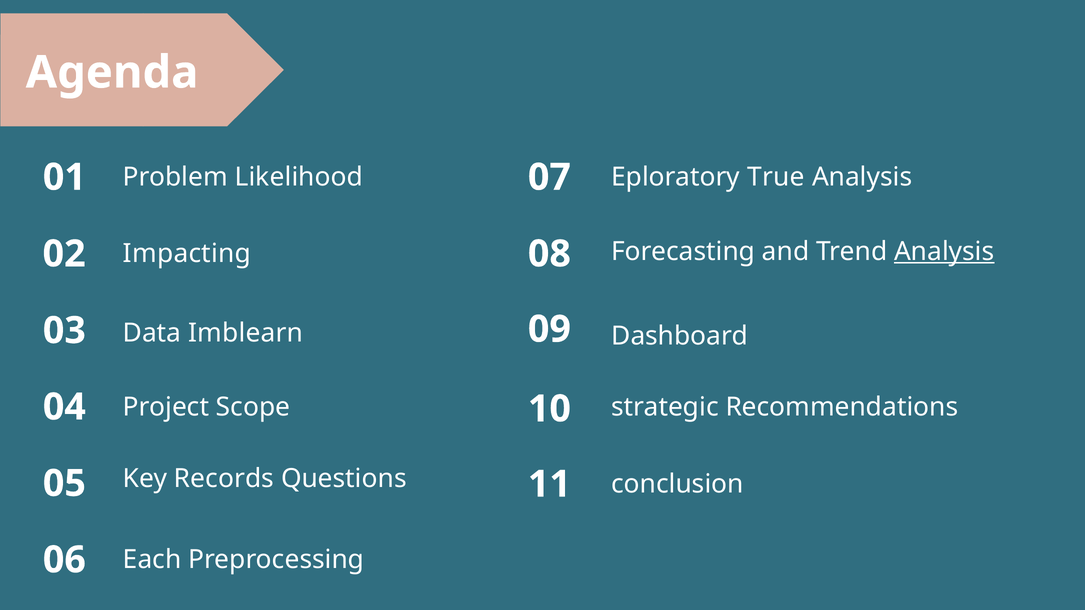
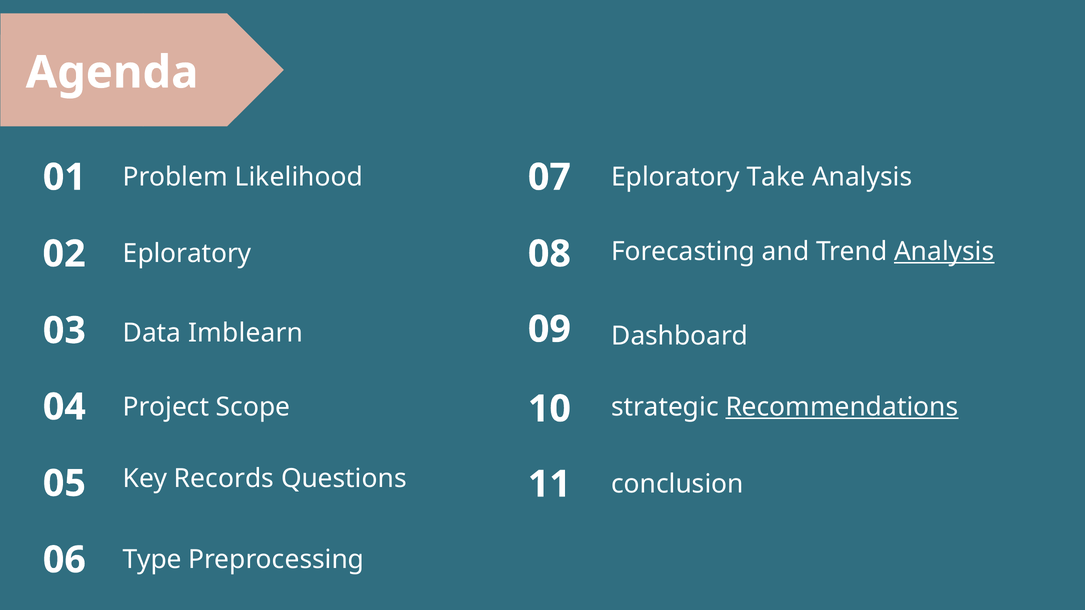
True: True -> Take (776, 177)
Impacting: Impacting -> Eploratory (187, 254)
Recommendations underline: none -> present (842, 407)
Each: Each -> Type (152, 560)
